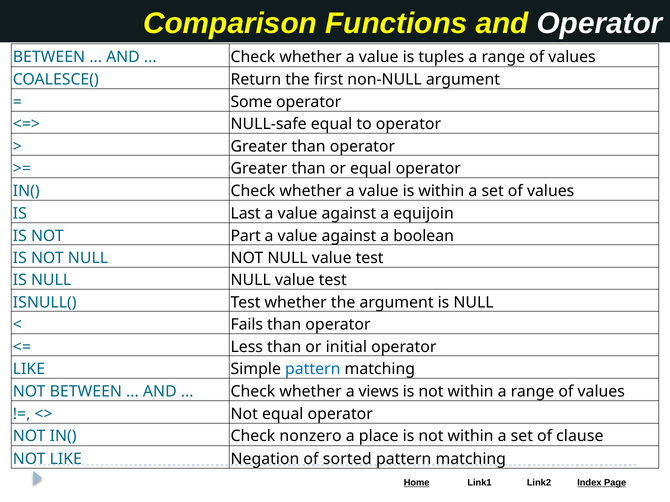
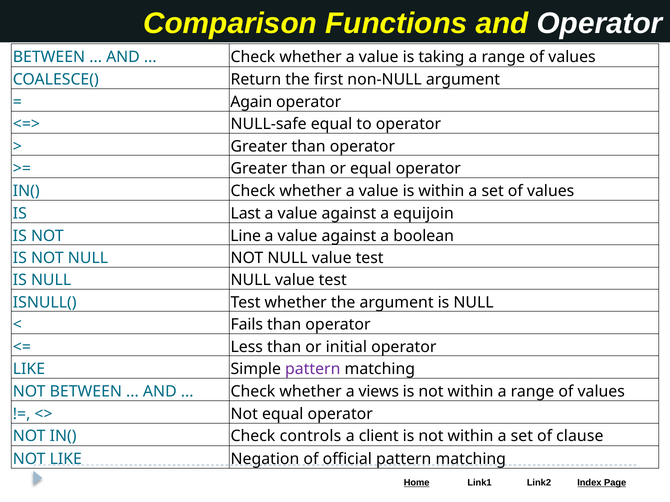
tuples: tuples -> taking (441, 57)
Some: Some -> Again (251, 102)
Part: Part -> Line (246, 236)
pattern colour: blue -> purple (313, 369)
nonzero: nonzero -> controls (311, 437)
place: place -> client (379, 437)
sorted: sorted -> official (347, 459)
